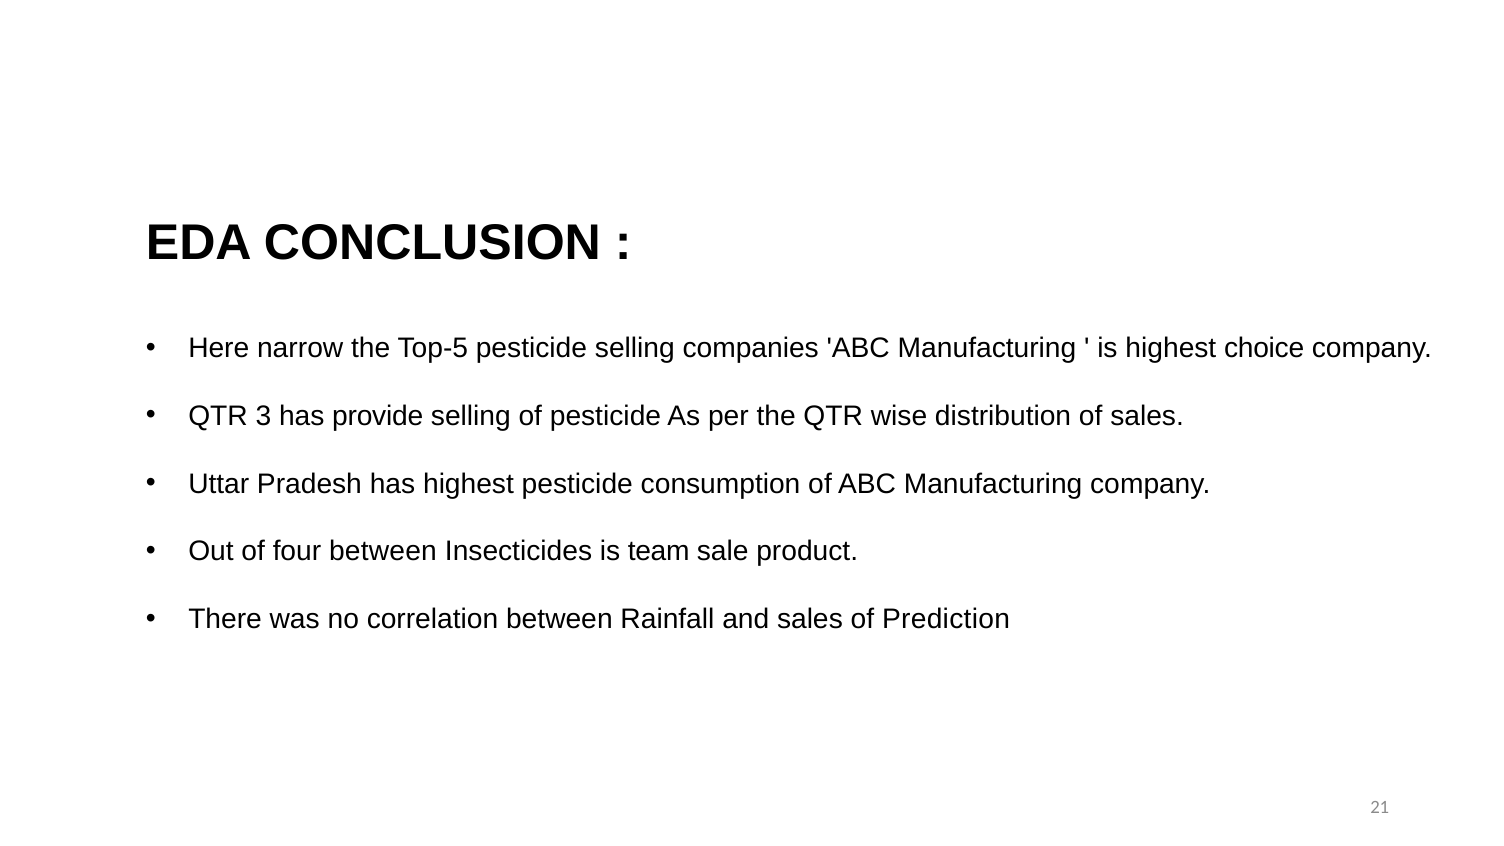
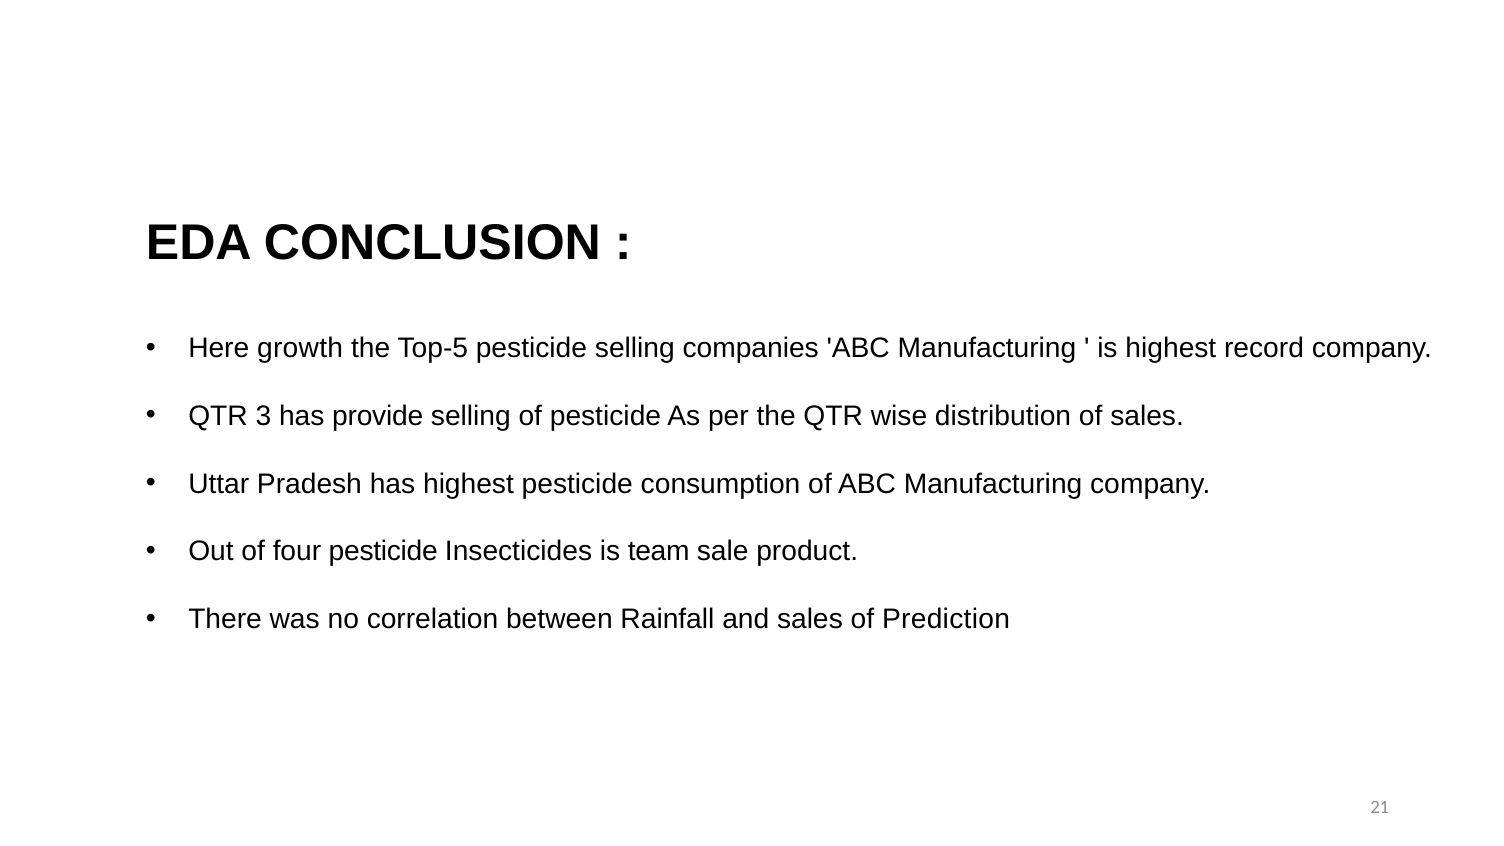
narrow: narrow -> growth (300, 348)
choice: choice -> record (1264, 348)
four between: between -> pesticide (383, 552)
